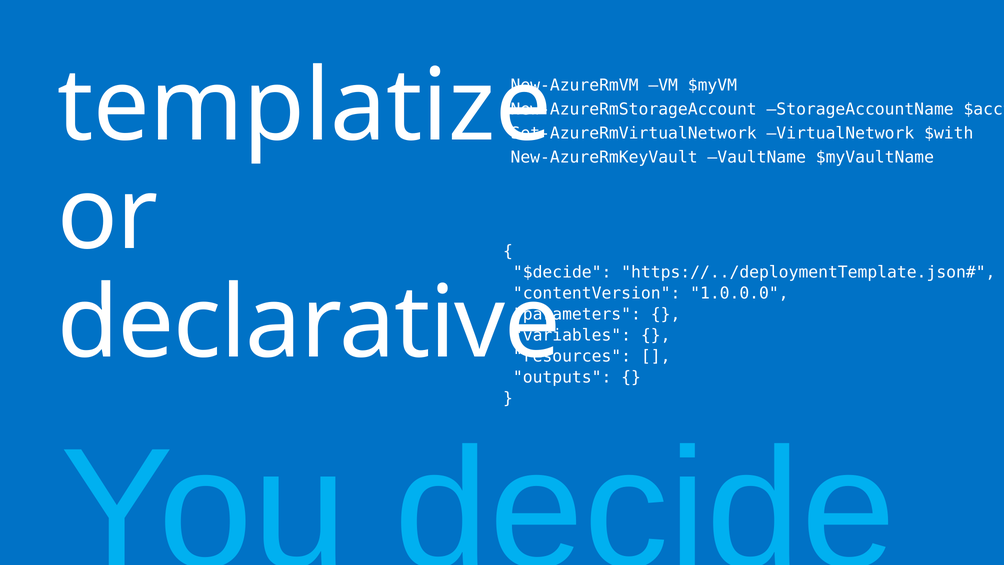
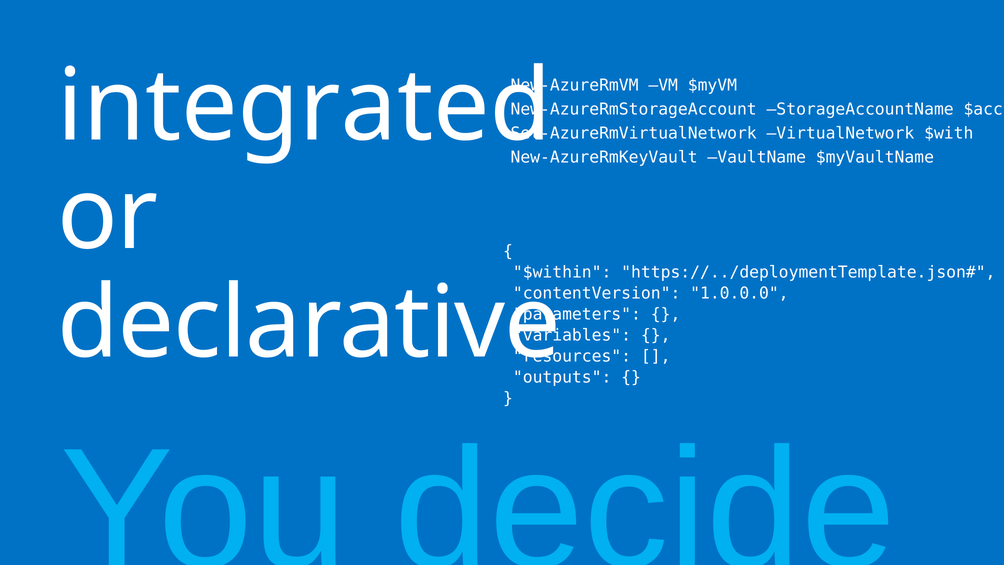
templatize: templatize -> integrated (304, 107)
$decide: $decide -> $within (562, 272)
